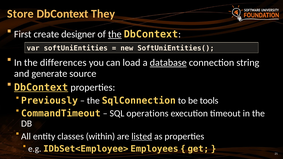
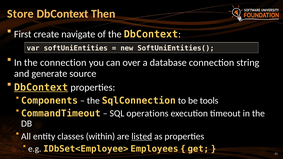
They: They -> Then (103, 14)
designer: designer -> navigate (78, 34)
the underline: present -> none (115, 34)
the differences: differences -> connection (63, 63)
load: load -> over (132, 63)
database underline: present -> none (168, 63)
Previously: Previously -> Components (49, 101)
